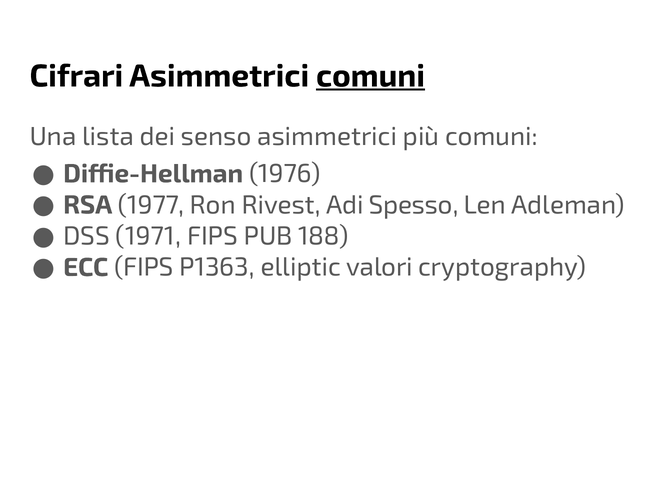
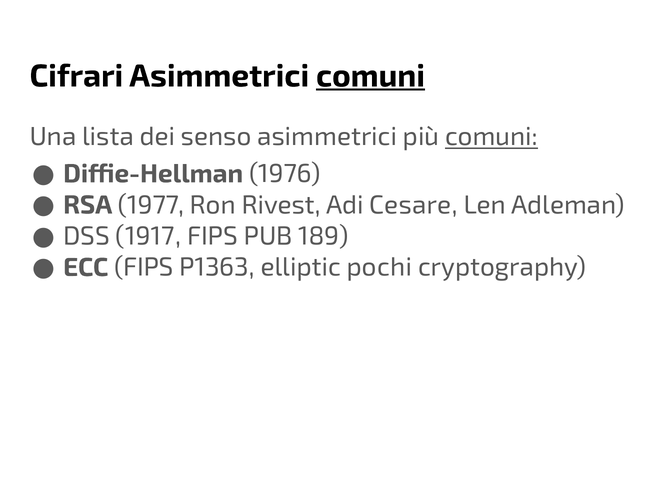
comuni underline: none -> present (492, 137)
Spesso: Spesso -> Cesare (413, 205)
1971: 1971 -> 1917 (148, 236)
188: 188 -> 189 (323, 236)
valori: valori -> pochi (379, 268)
